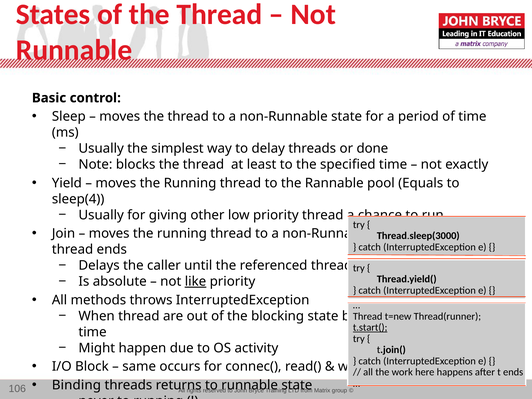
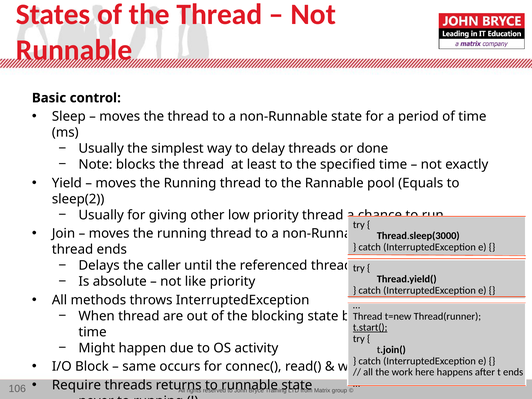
sleep(4: sleep(4 -> sleep(2 (78, 199)
like underline: present -> none (196, 281)
Binding: Binding -> Require (76, 385)
